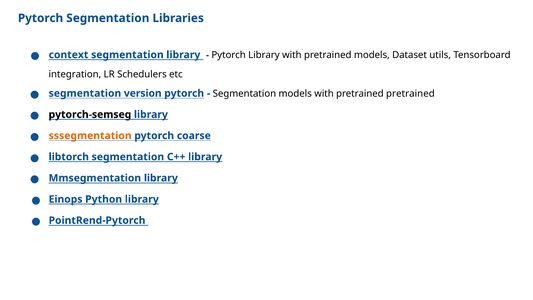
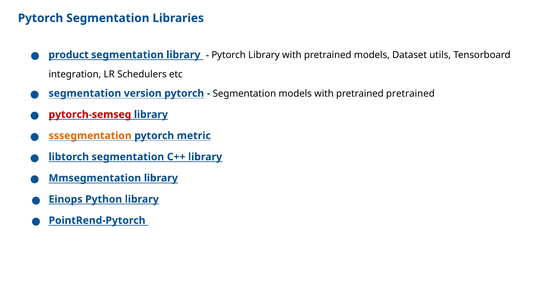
context: context -> product (69, 55)
pytorch-semseg colour: black -> red (90, 114)
coarse: coarse -> metric (194, 136)
